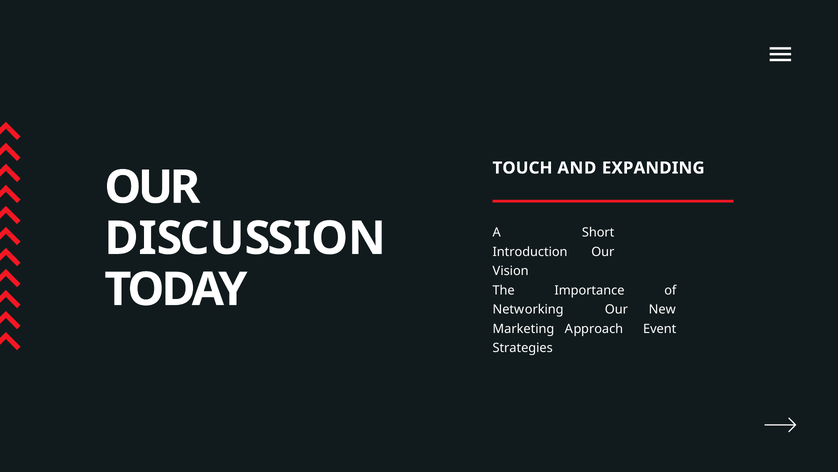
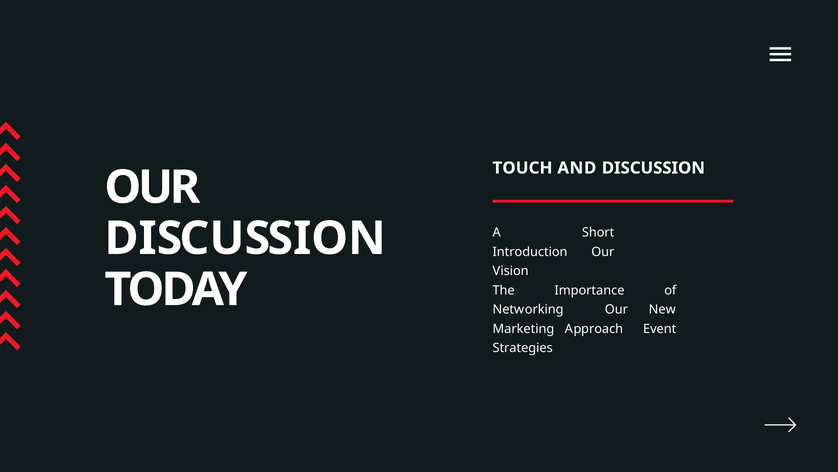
AND EXPANDING: EXPANDING -> DISCUSSION (653, 168)
